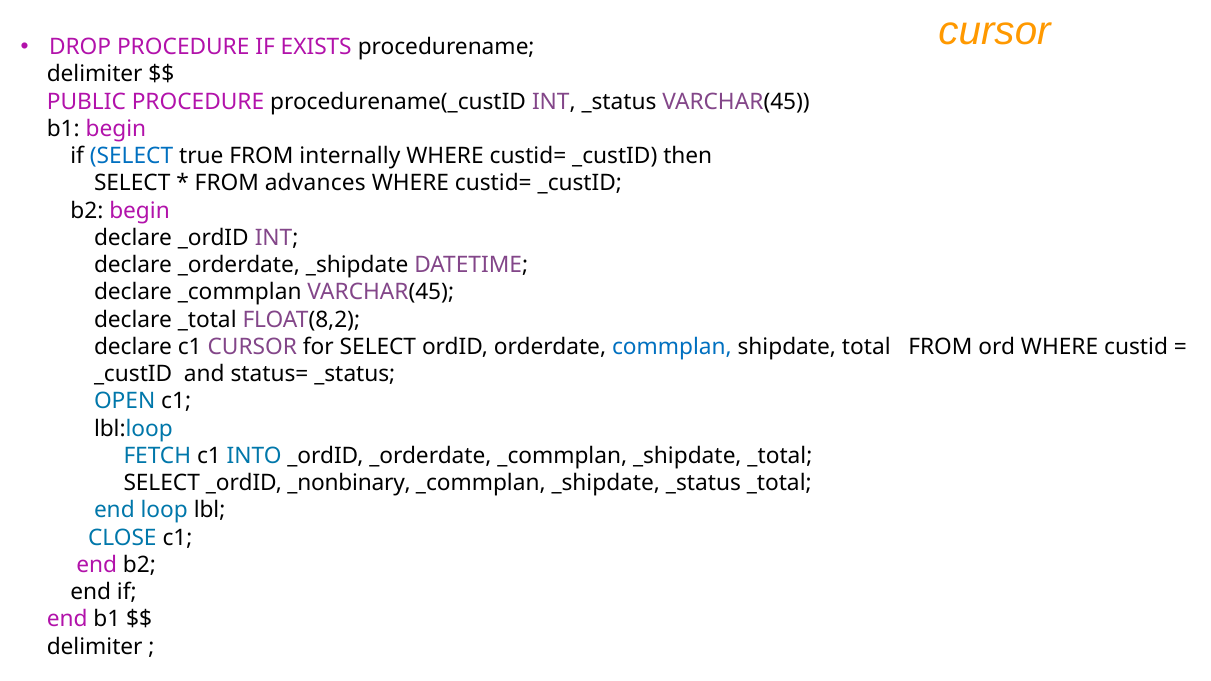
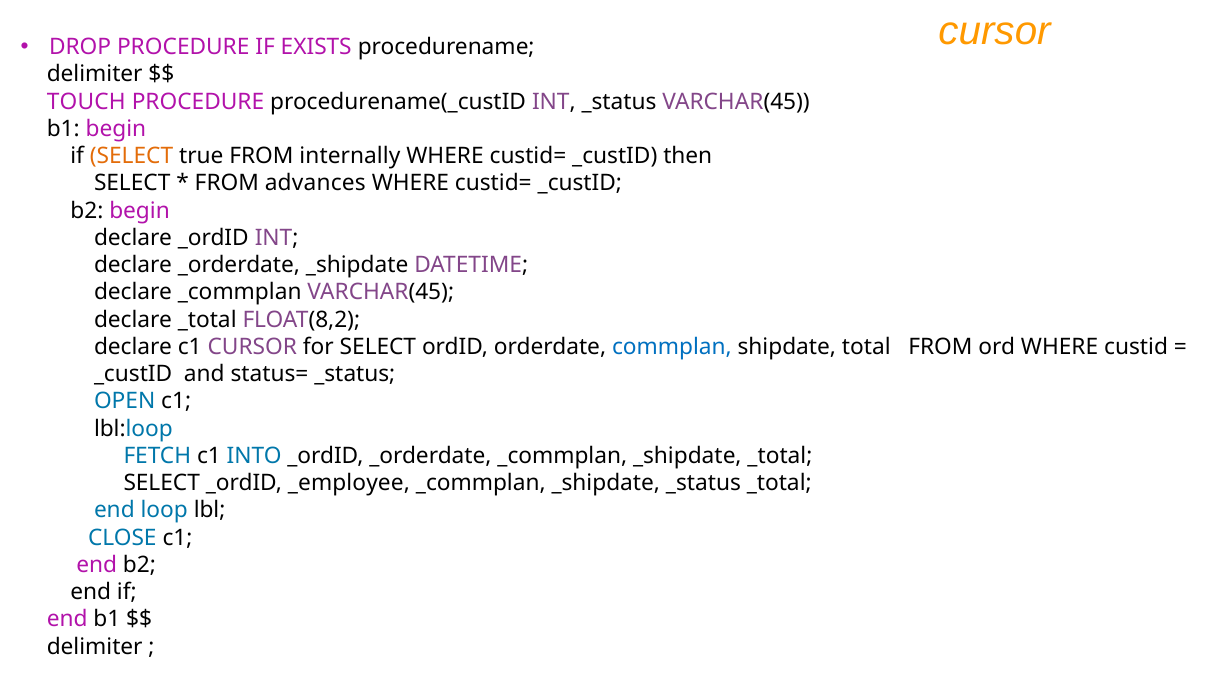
PUBLIC: PUBLIC -> TOUCH (86, 102)
SELECT colour: blue -> orange (132, 156)
_nonbinary: _nonbinary -> _employee (349, 483)
